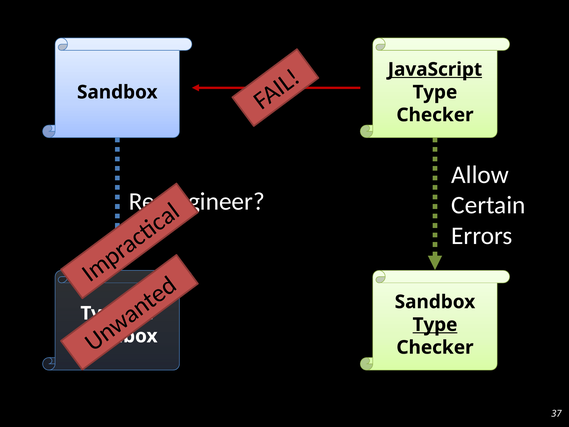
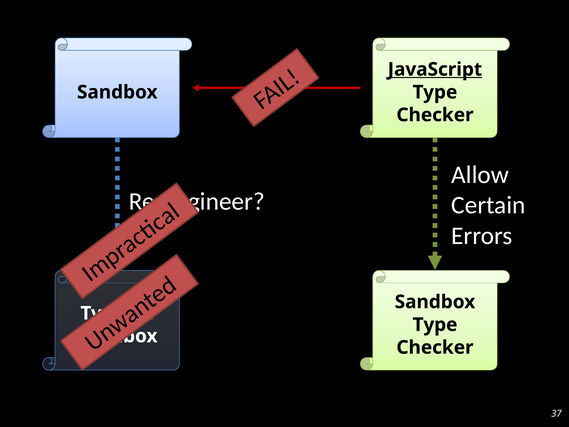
Type underline: present -> none (435, 324)
